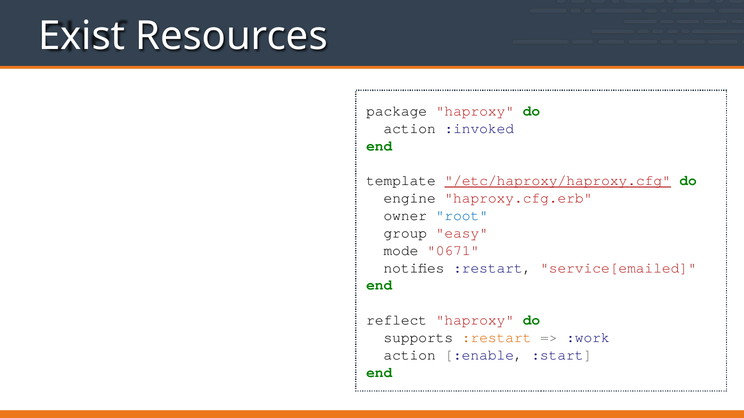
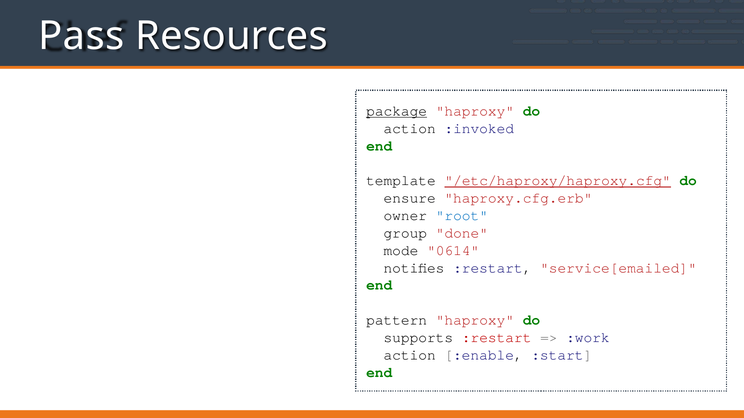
Exist: Exist -> Pass (81, 36)
package underline: none -> present (397, 111)
engine: engine -> ensure (410, 198)
easy: easy -> done (462, 233)
0671: 0671 -> 0614 (453, 251)
reflect: reflect -> pattern (397, 320)
:restart colour: orange -> red (497, 338)
